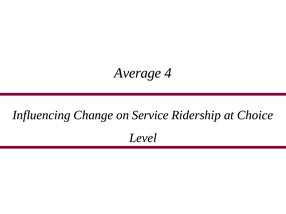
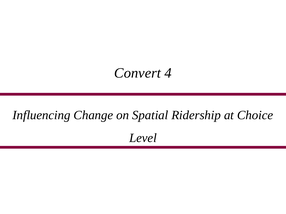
Average: Average -> Convert (138, 73)
Service: Service -> Spatial (150, 115)
